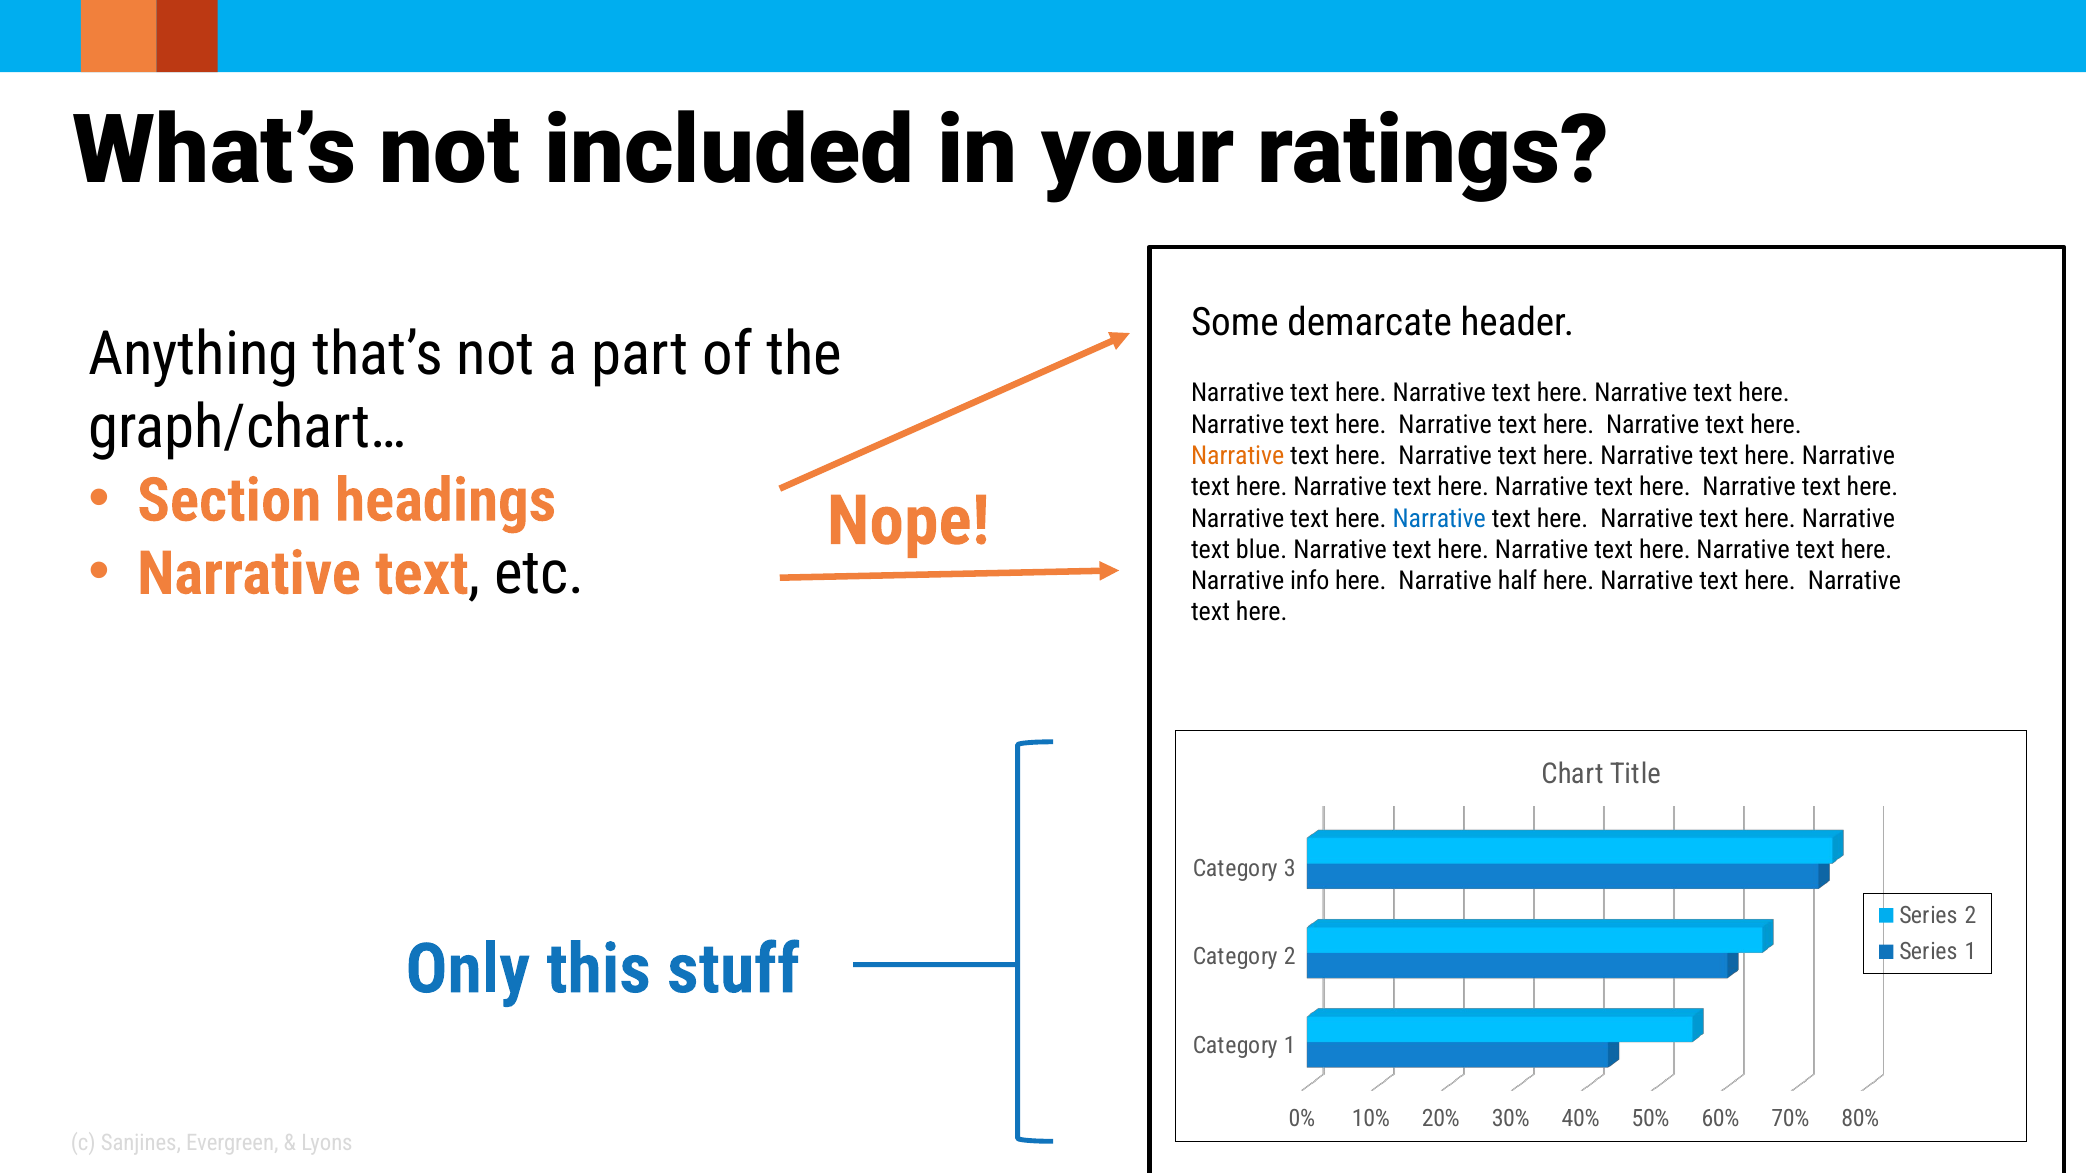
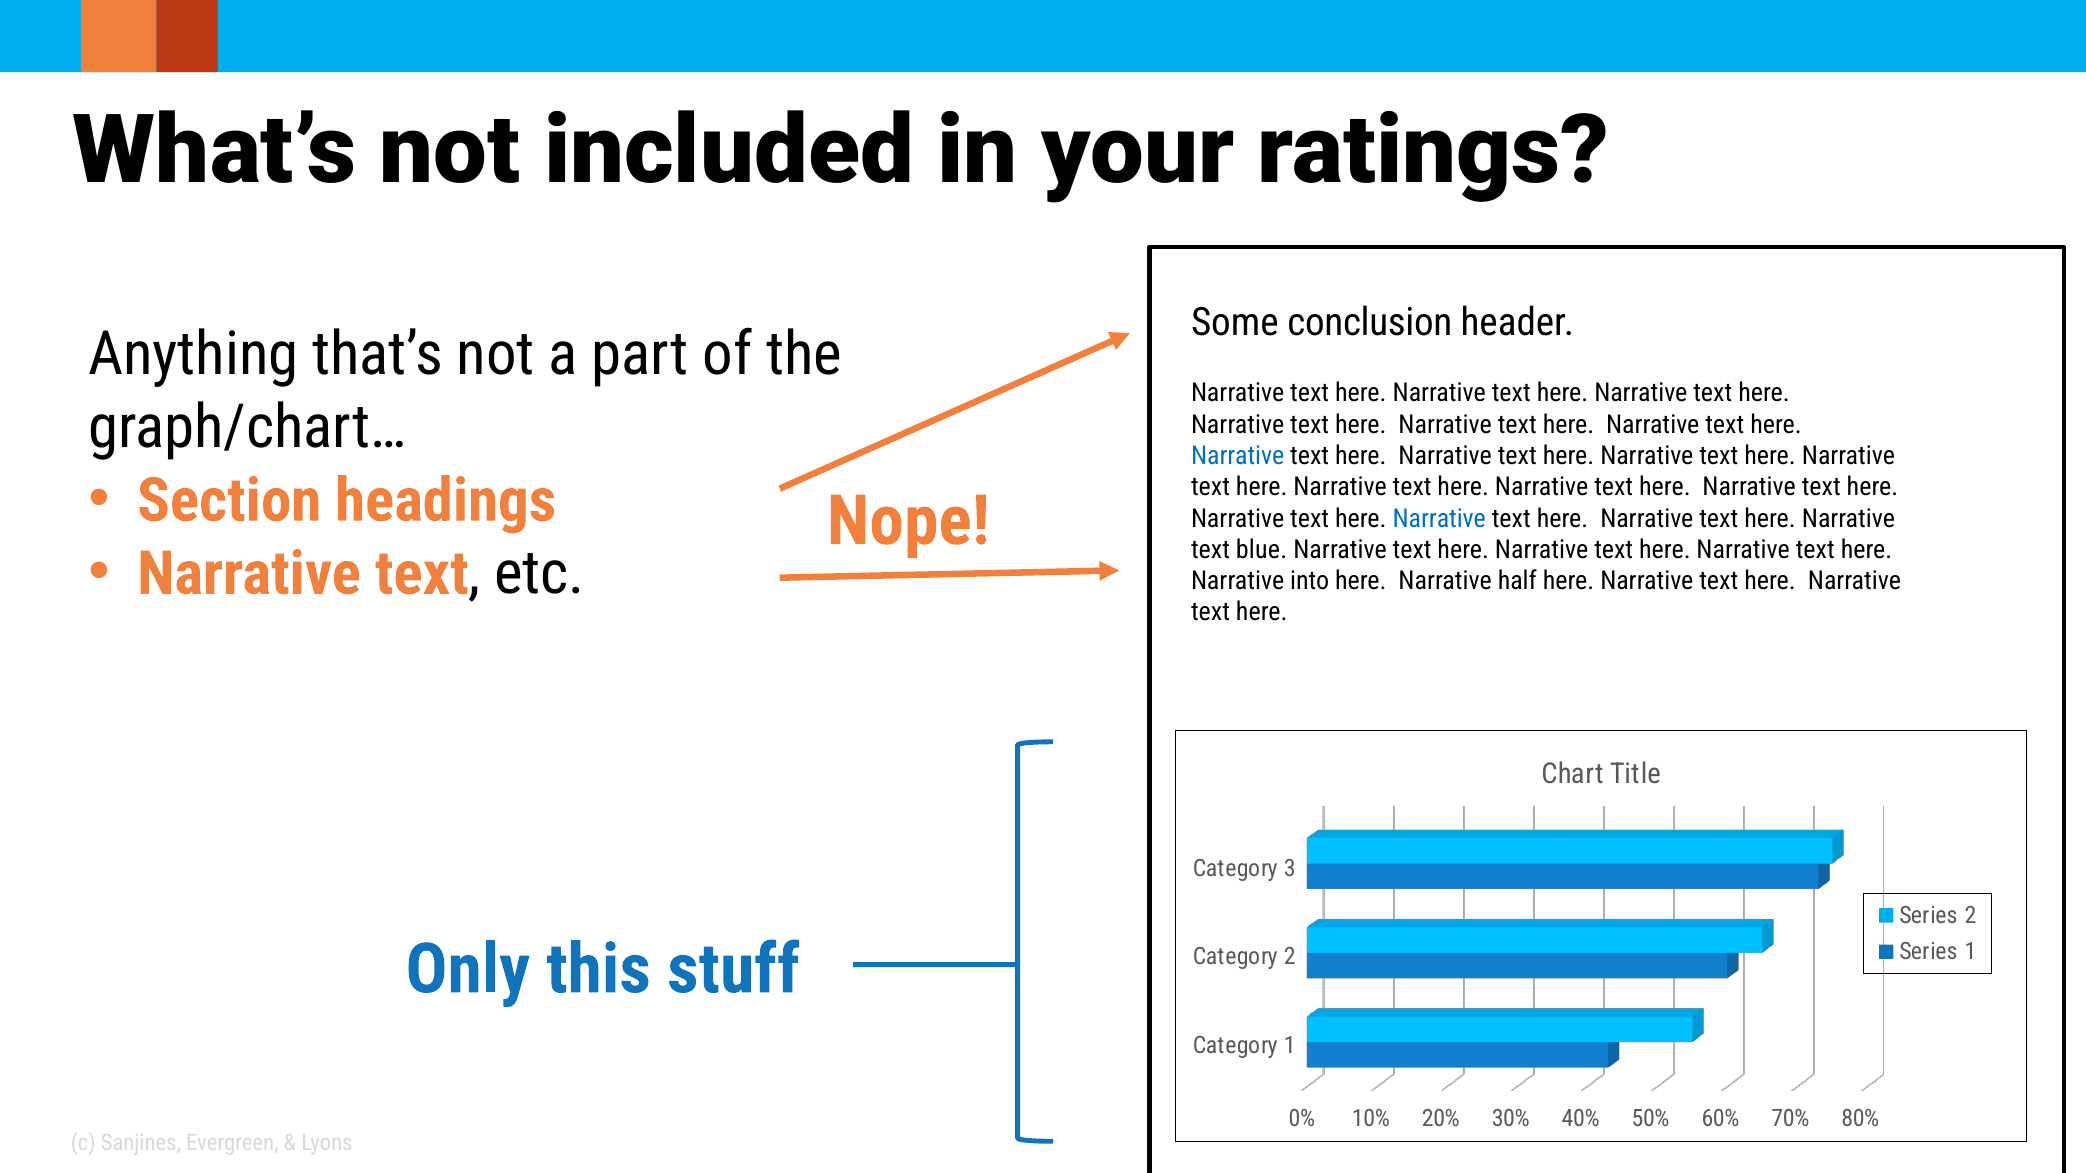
demarcate: demarcate -> conclusion (1370, 323)
Narrative colour: orange -> blue (1238, 456)
info: info -> into (1310, 581)
